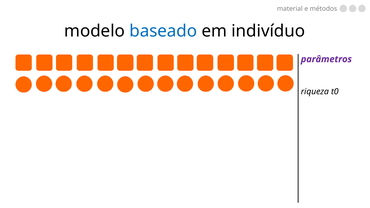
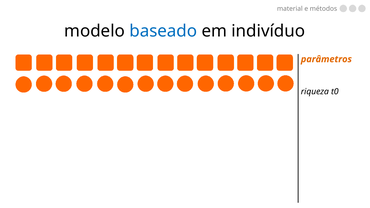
parâmetros colour: purple -> orange (326, 59)
